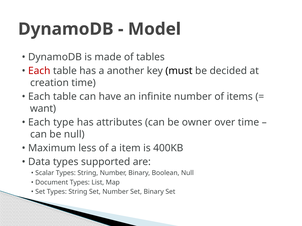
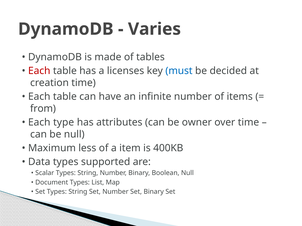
Model: Model -> Varies (154, 29)
another: another -> licenses (126, 71)
must colour: black -> blue (179, 71)
want: want -> from (43, 109)
